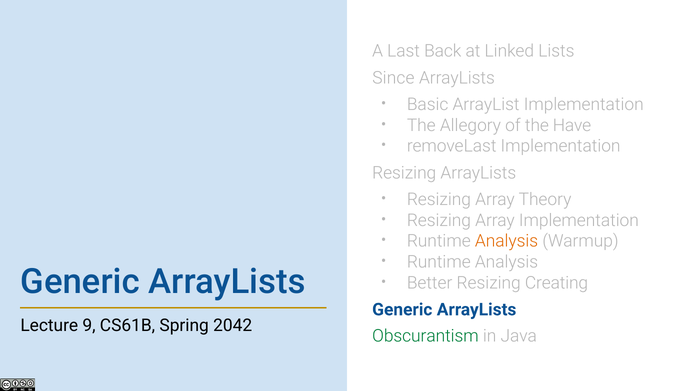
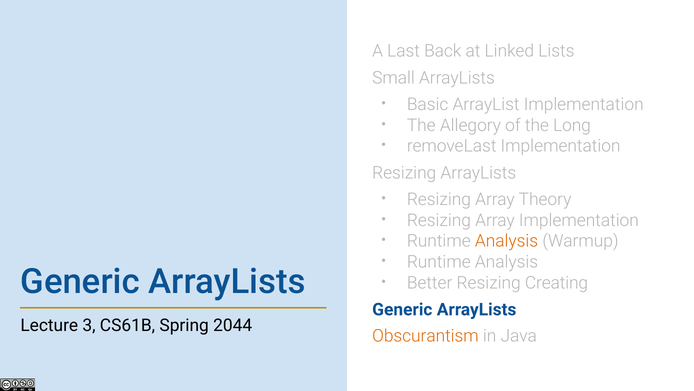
Since: Since -> Small (394, 78)
Have: Have -> Long (572, 125)
9: 9 -> 3 (89, 325)
2042: 2042 -> 2044 (233, 325)
Obscurantism colour: green -> orange (425, 336)
